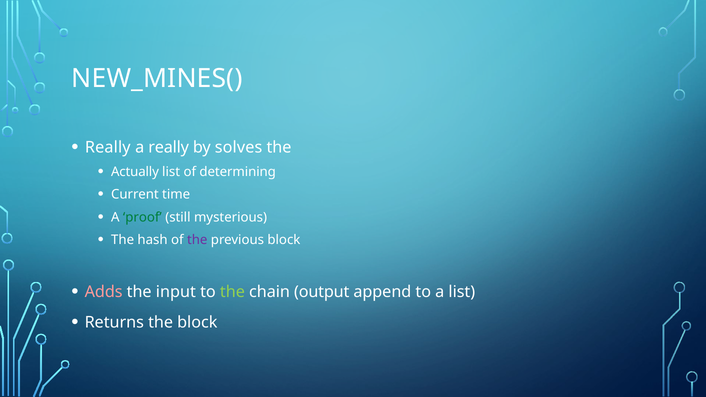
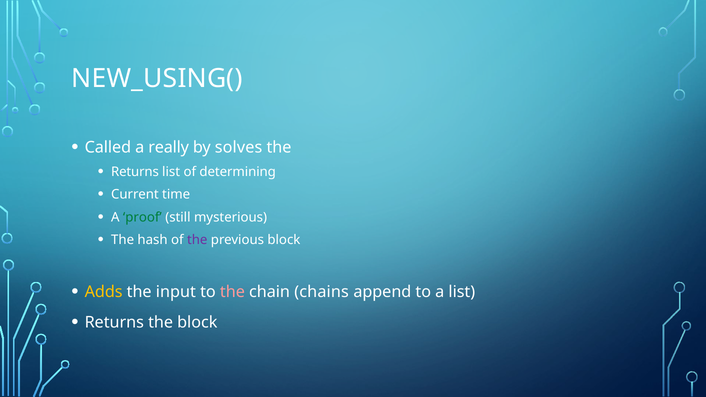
NEW_MINES(: NEW_MINES( -> NEW_USING( (157, 78)
Really: Really -> Called (108, 148)
Actually: Actually -> Returns (135, 172)
Adds colour: pink -> yellow (104, 292)
the colour: light green -> pink (232, 292)
output: output -> chains (322, 292)
